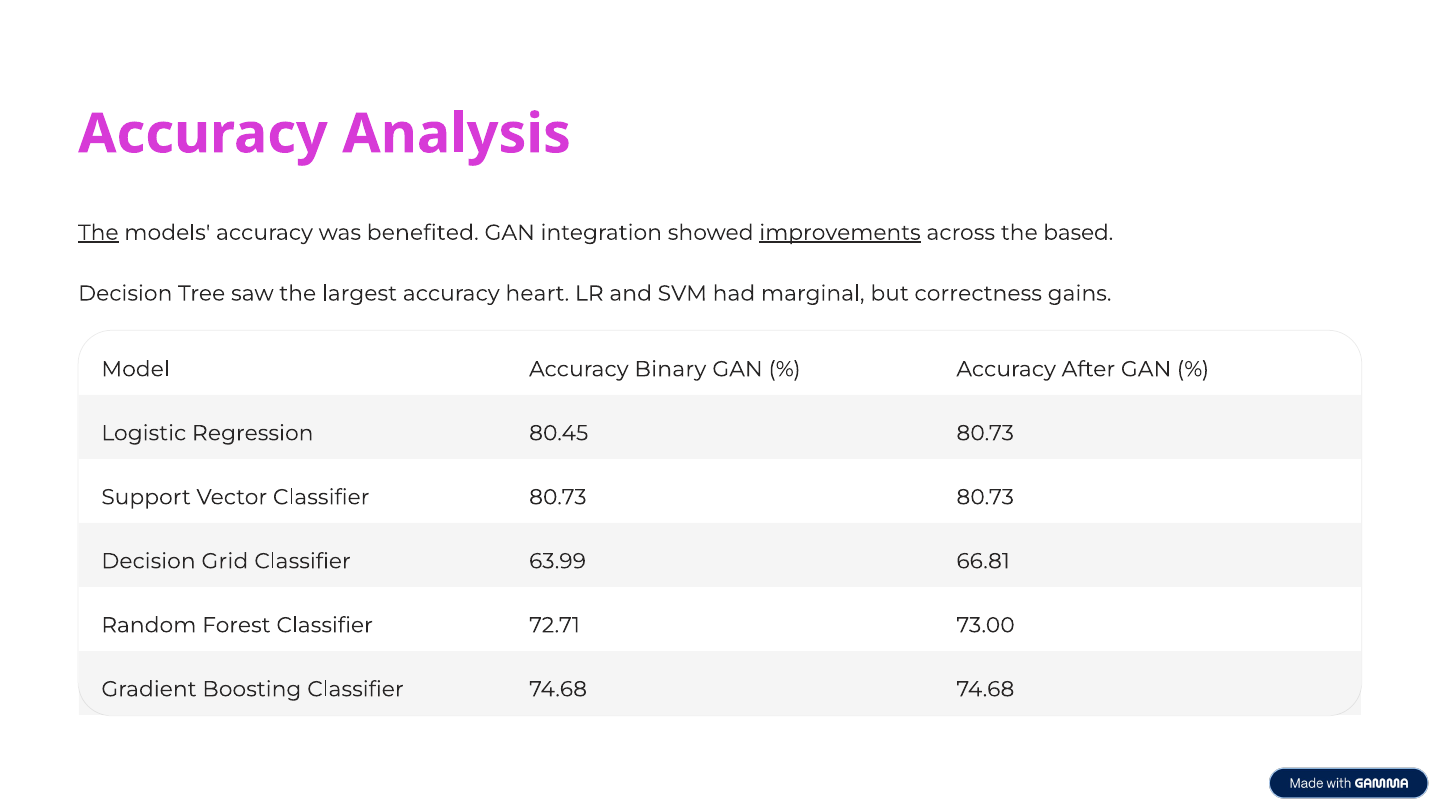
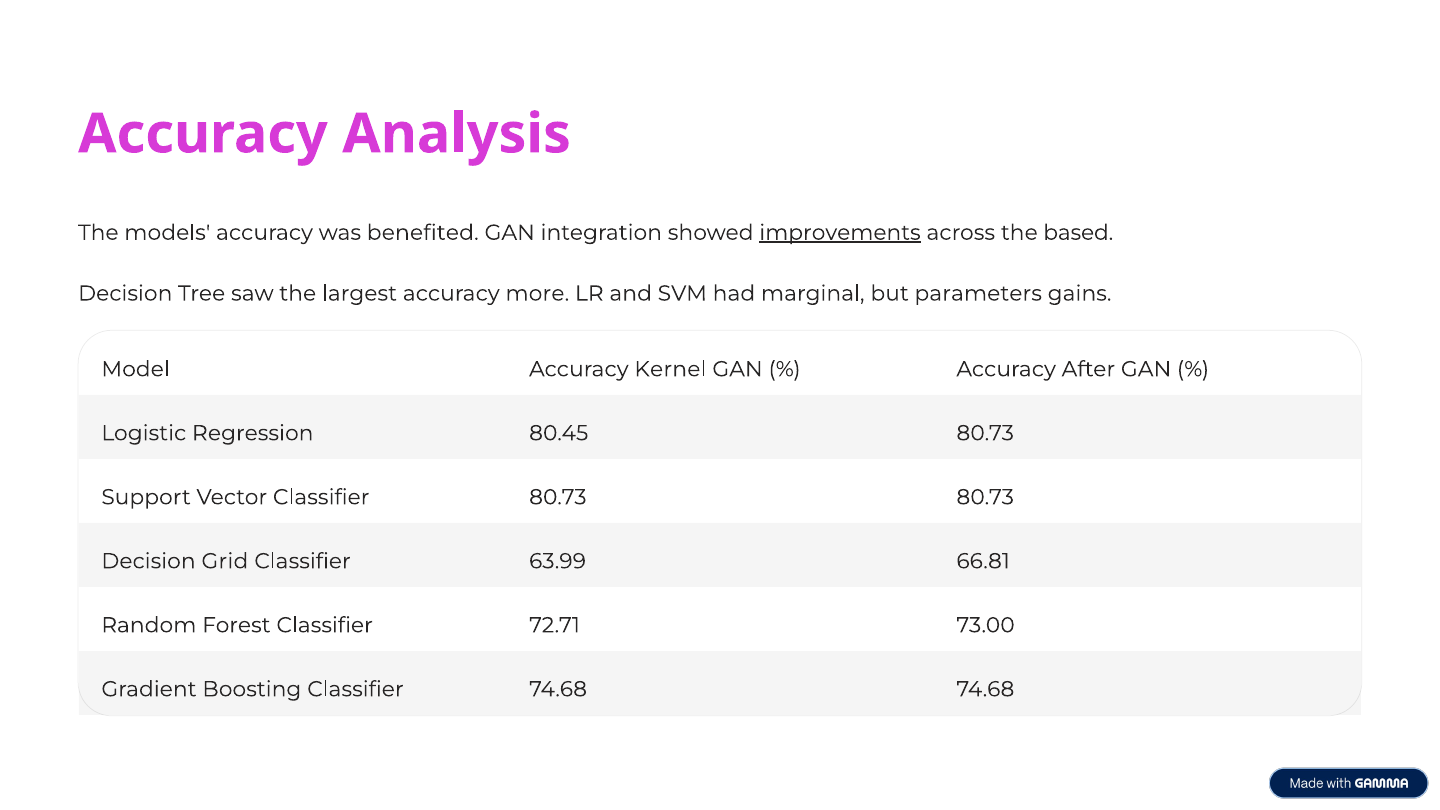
The underline: present -> none (98, 233)
heart: heart -> more (537, 293)
correctness: correctness -> parameters (978, 293)
Binary: Binary -> Kernel (670, 369)
